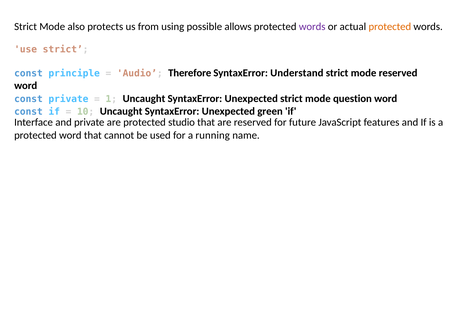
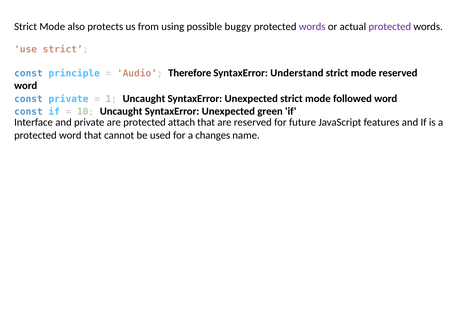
allows: allows -> buggy (238, 27)
protected colour: orange -> purple (390, 27)
question: question -> followed (352, 99)
studio: studio -> attach (182, 123)
running: running -> changes (213, 135)
